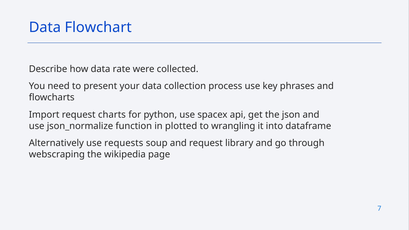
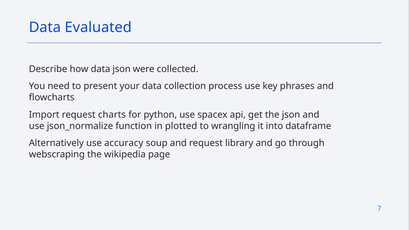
Flowchart: Flowchart -> Evaluated (98, 27)
data rate: rate -> json (122, 69)
requests: requests -> accuracy (124, 143)
